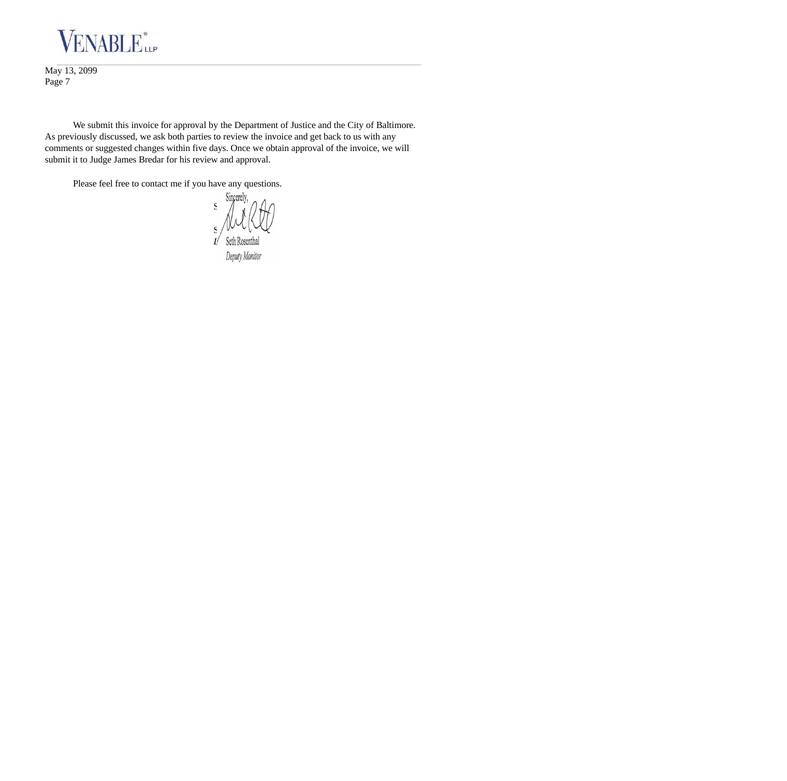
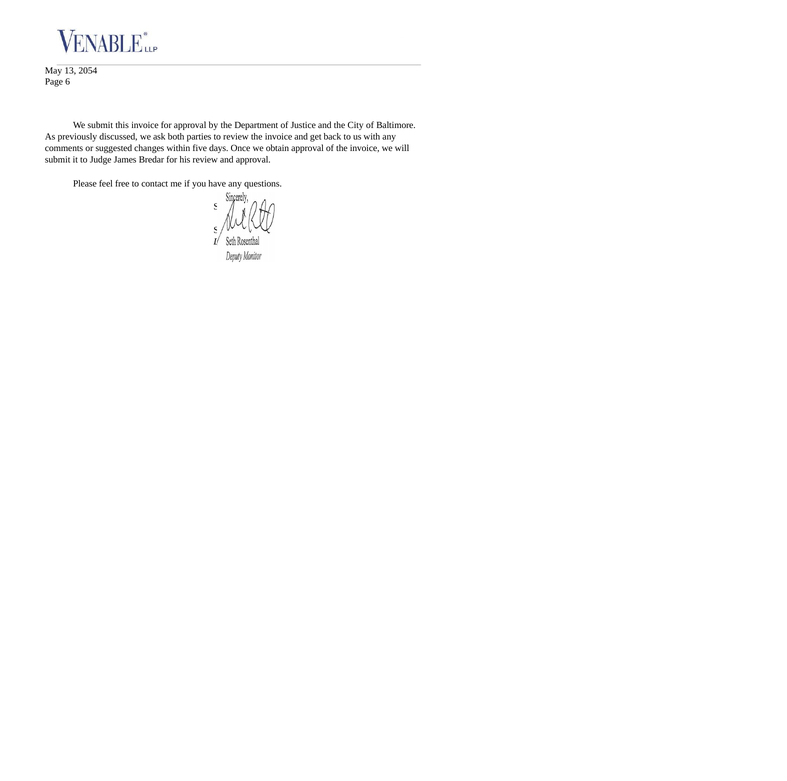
2099: 2099 -> 2054 (88, 71)
7: 7 -> 6 (68, 82)
